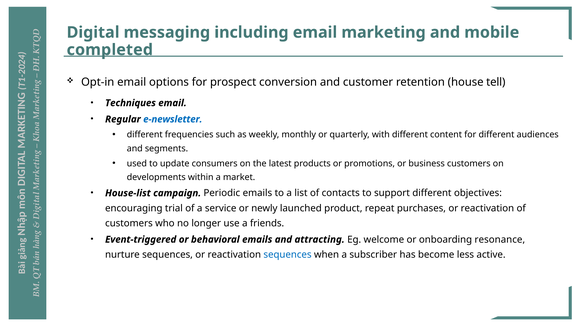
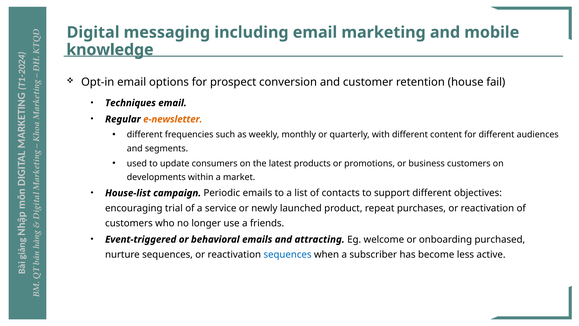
completed: completed -> knowledge (110, 50)
tell: tell -> fail (496, 82)
e-newsletter colour: blue -> orange (173, 119)
resonance: resonance -> purchased (500, 239)
